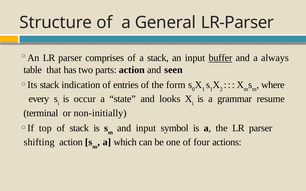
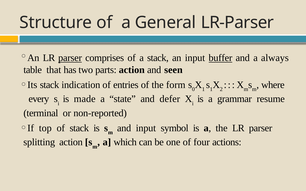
parser underline: none -> present (70, 58)
occur: occur -> made (85, 99)
looks: looks -> defer (170, 99)
non-initially: non-initially -> non-reported (100, 113)
shifting: shifting -> splitting (39, 142)
